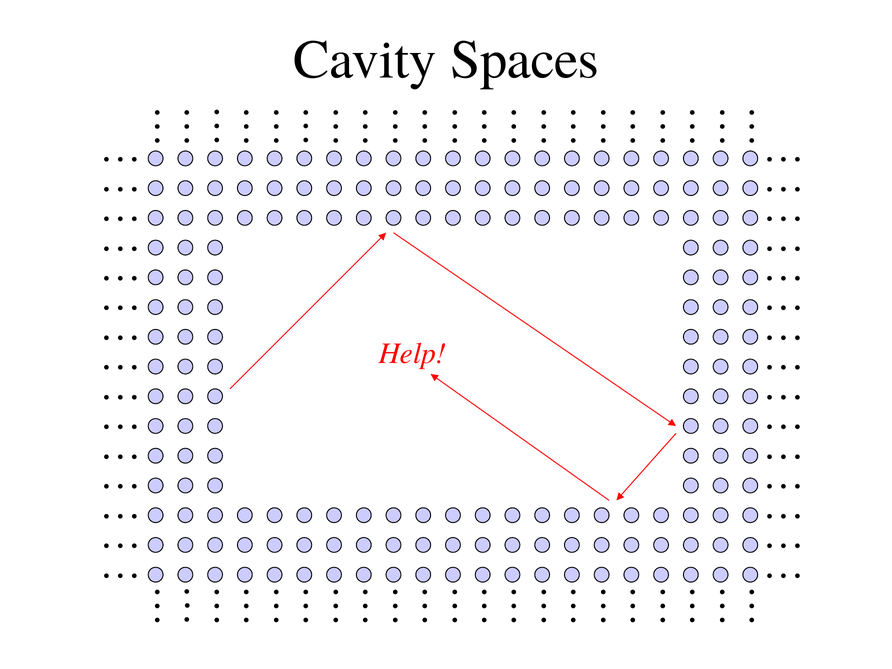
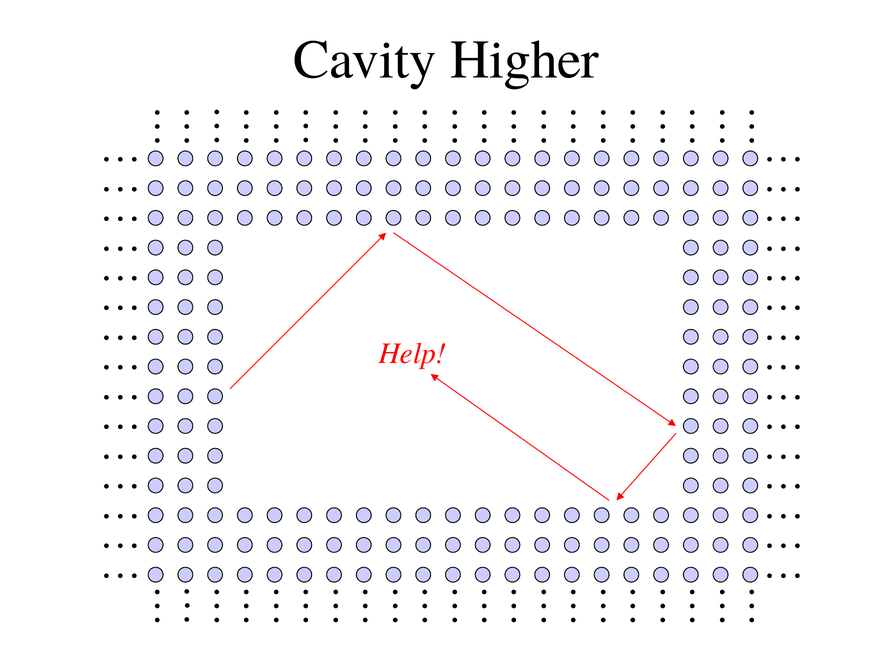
Spaces: Spaces -> Higher (525, 60)
